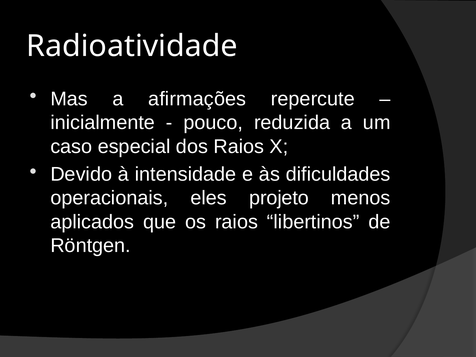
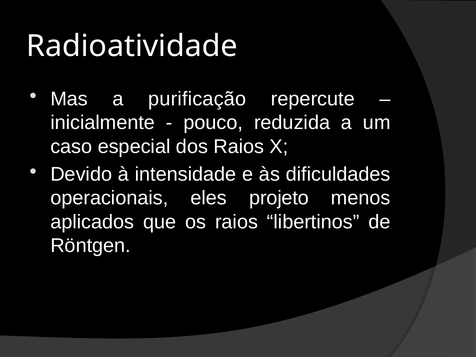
afirmações: afirmações -> purificação (197, 99)
